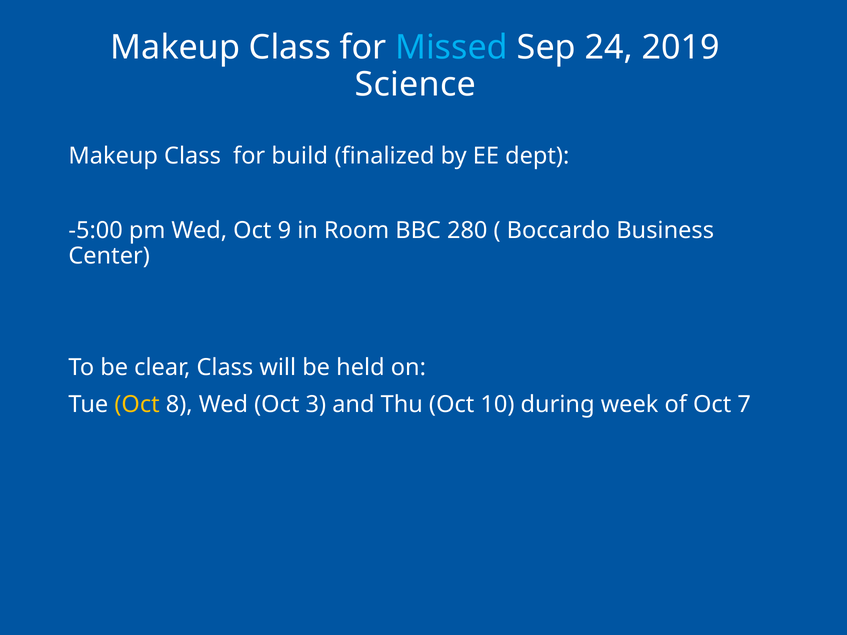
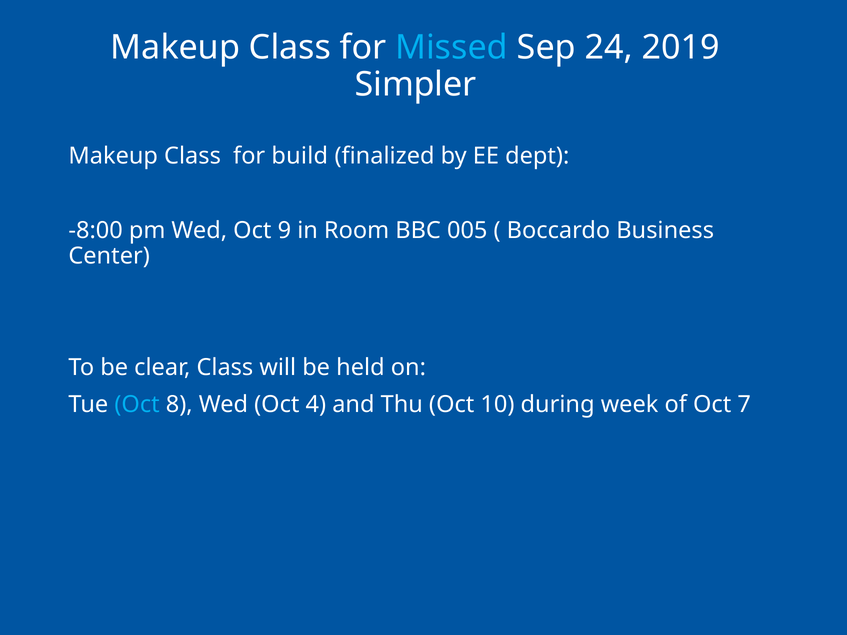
Science: Science -> Simpler (416, 84)
-5:00: -5:00 -> -8:00 (96, 230)
280: 280 -> 005 (467, 230)
Oct colour: yellow -> light blue (137, 405)
3: 3 -> 4 (316, 405)
